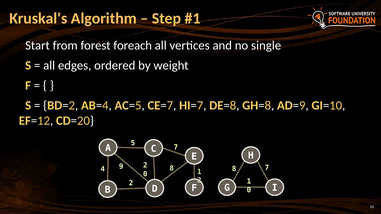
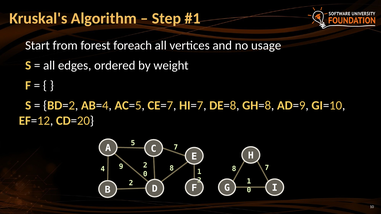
single: single -> usage (266, 46)
